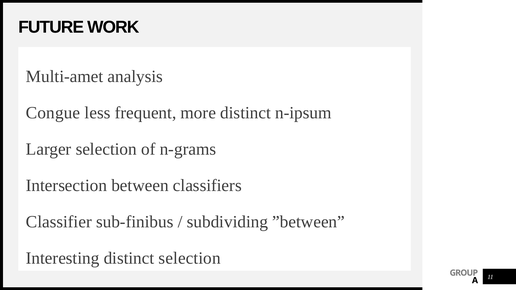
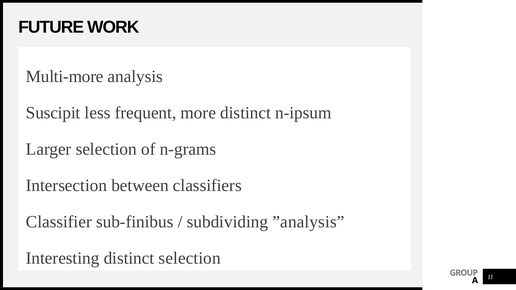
Multi-amet: Multi-amet -> Multi-more (65, 77)
Congue: Congue -> Suscipit (53, 113)
”between: ”between -> ”analysis (309, 222)
